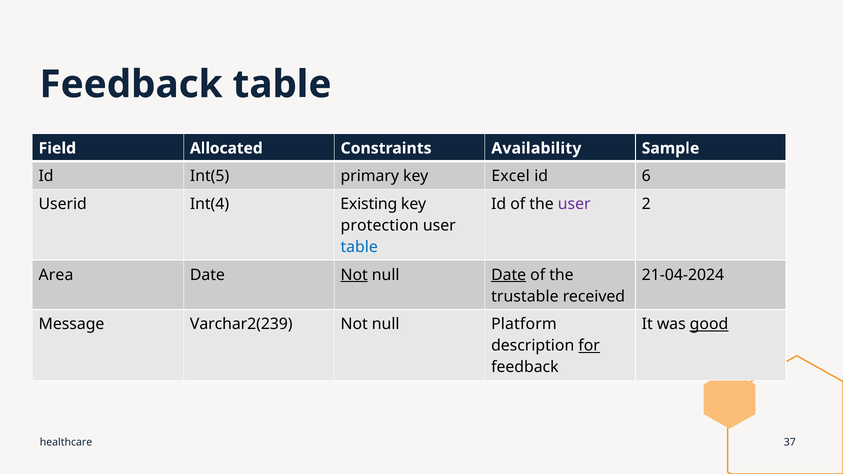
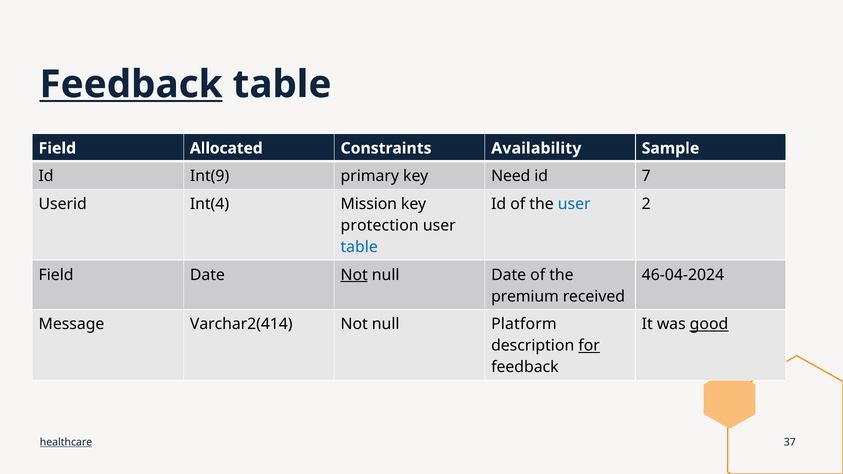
Feedback underline: none -> present (131, 84)
Int(5: Int(5 -> Int(9 (210, 176)
Excel: Excel -> Need (511, 176)
6: 6 -> 7 (646, 176)
Existing: Existing -> Mission (369, 204)
user colour: purple -> blue (574, 204)
Area: Area -> Field (56, 275)
Date underline: present -> none (509, 275)
21-04-2024: 21-04-2024 -> 46-04-2024 (683, 275)
trustable: trustable -> premium (525, 296)
Varchar2(239: Varchar2(239 -> Varchar2(414 (241, 324)
healthcare underline: none -> present (66, 442)
